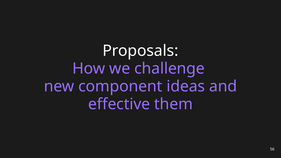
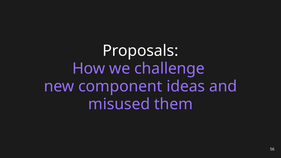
effective: effective -> misused (119, 104)
